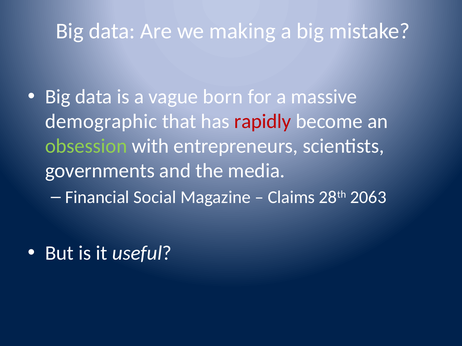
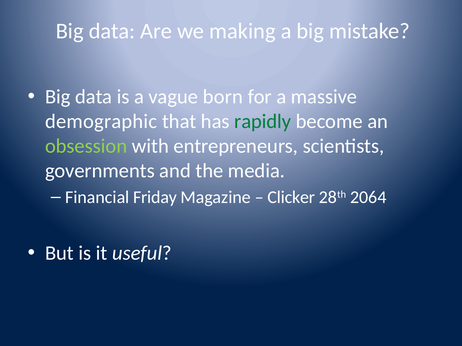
rapidly colour: red -> green (263, 122)
Social: Social -> Friday (155, 197)
Claims: Claims -> Clicker (291, 197)
2063: 2063 -> 2064 (368, 197)
